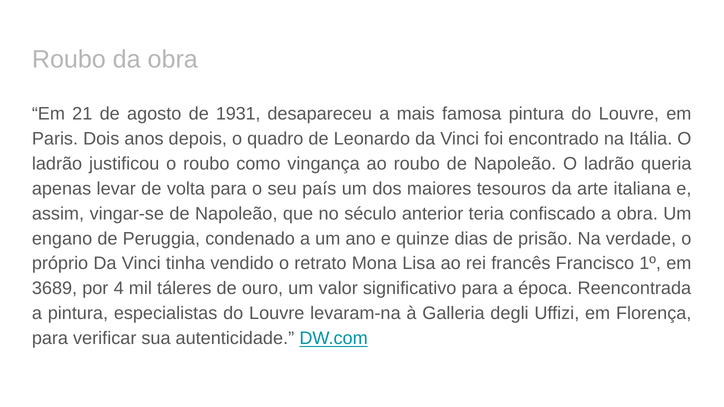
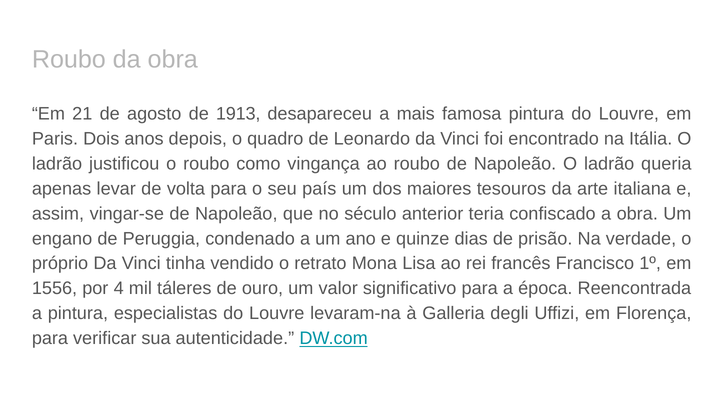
1931: 1931 -> 1913 (238, 114)
3689: 3689 -> 1556 (55, 289)
